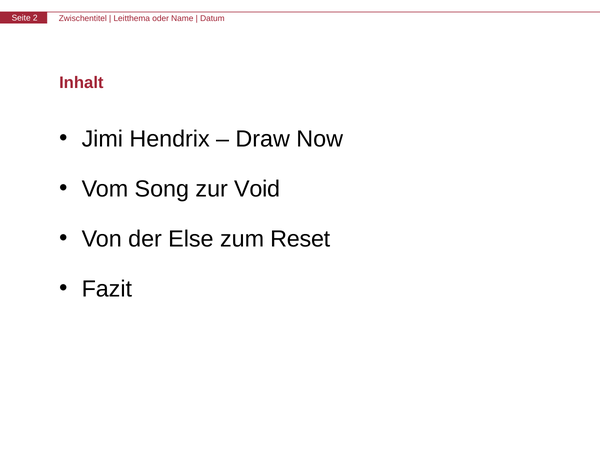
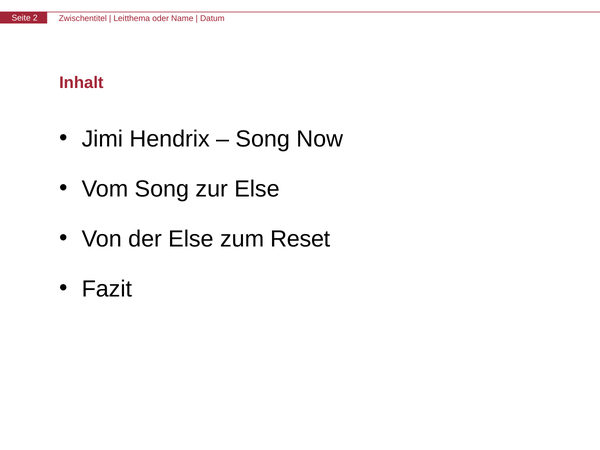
Draw: Draw -> Song (263, 139)
zur Void: Void -> Else (257, 189)
